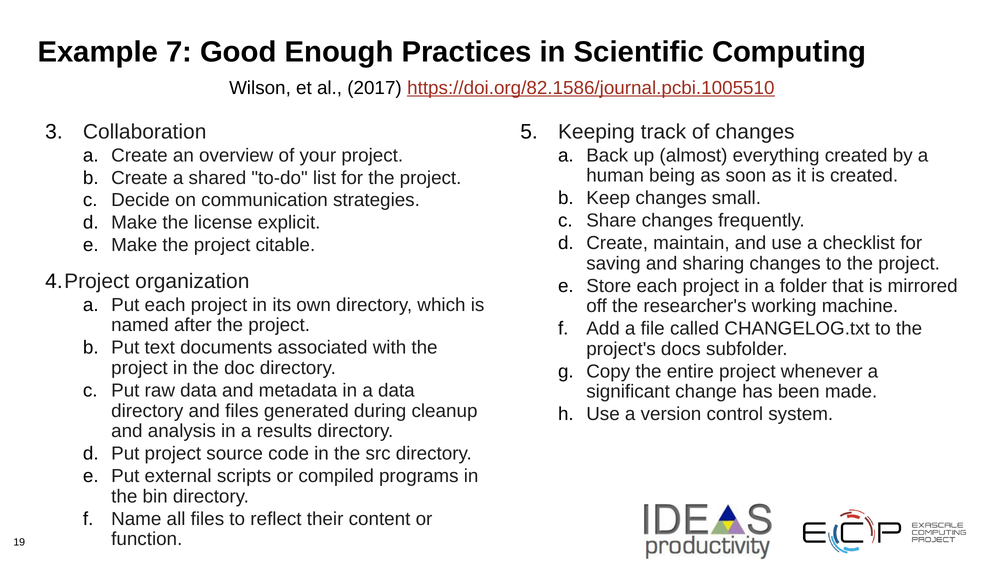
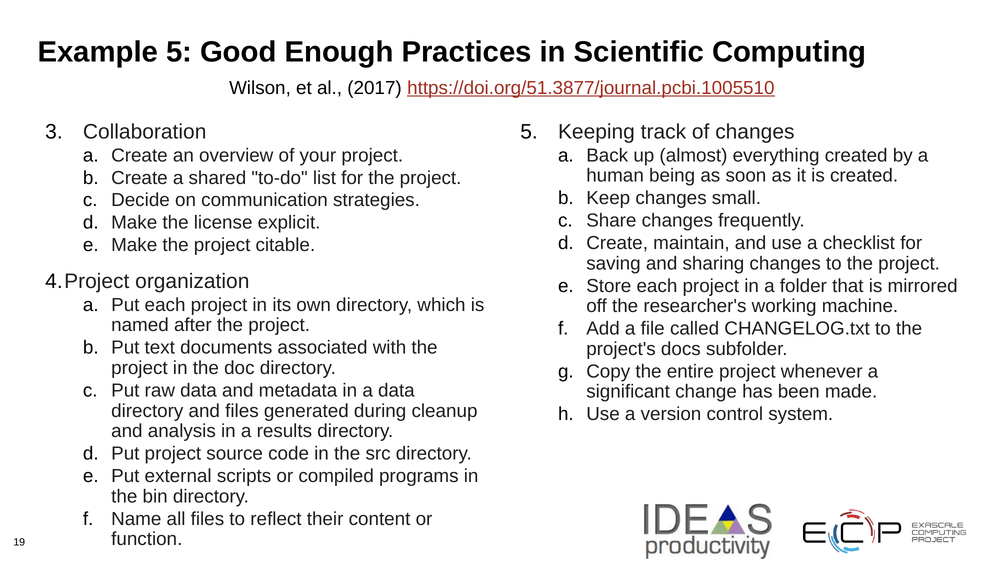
Example 7: 7 -> 5 (179, 52)
https://doi.org/82.1586/journal.pcbi.1005510: https://doi.org/82.1586/journal.pcbi.1005510 -> https://doi.org/51.3877/journal.pcbi.1005510 (591, 88)
